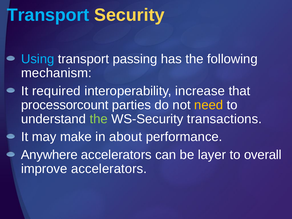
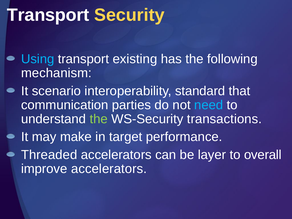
Transport colour: light blue -> white (48, 15)
passing: passing -> existing (135, 59)
required: required -> scenario (56, 91)
increase: increase -> standard (200, 91)
processorcount: processorcount -> communication (65, 105)
need colour: yellow -> light blue (209, 105)
about: about -> target (126, 137)
Anywhere: Anywhere -> Threaded (49, 155)
